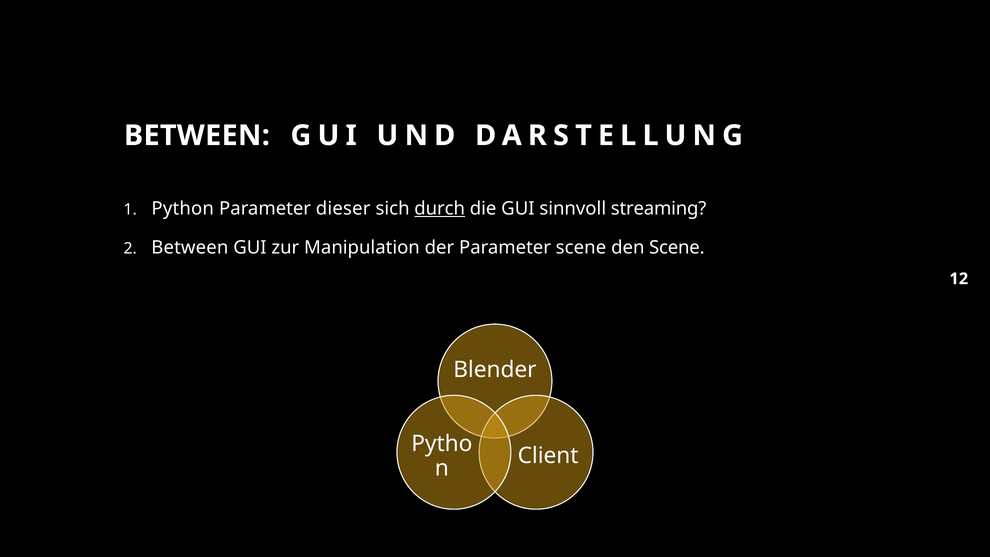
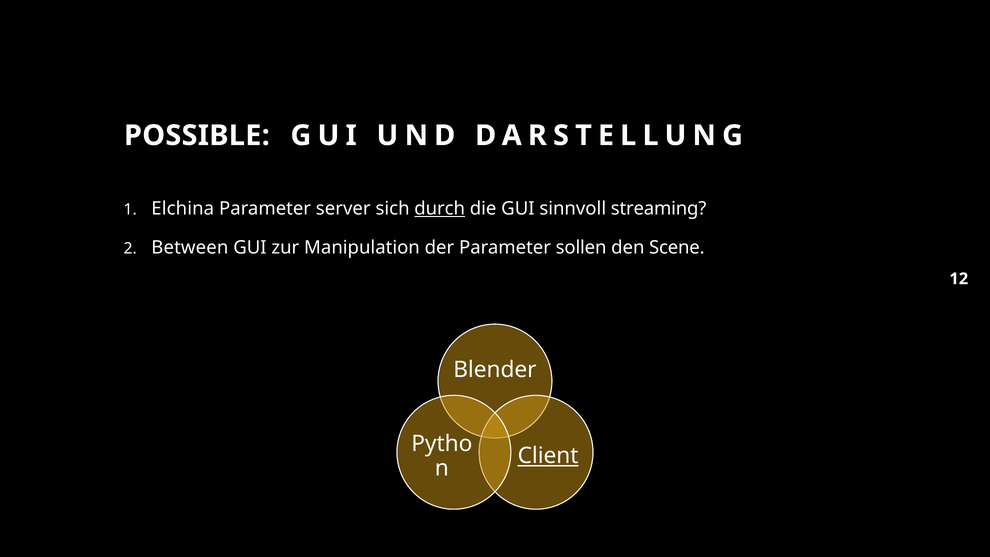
BETWEEN: BETWEEN -> POSSIBLE (197, 135)
Python: Python -> Elchina (183, 208)
dieser: dieser -> server (343, 208)
Parameter scene: scene -> sollen (581, 248)
Client underline: none -> present (548, 456)
